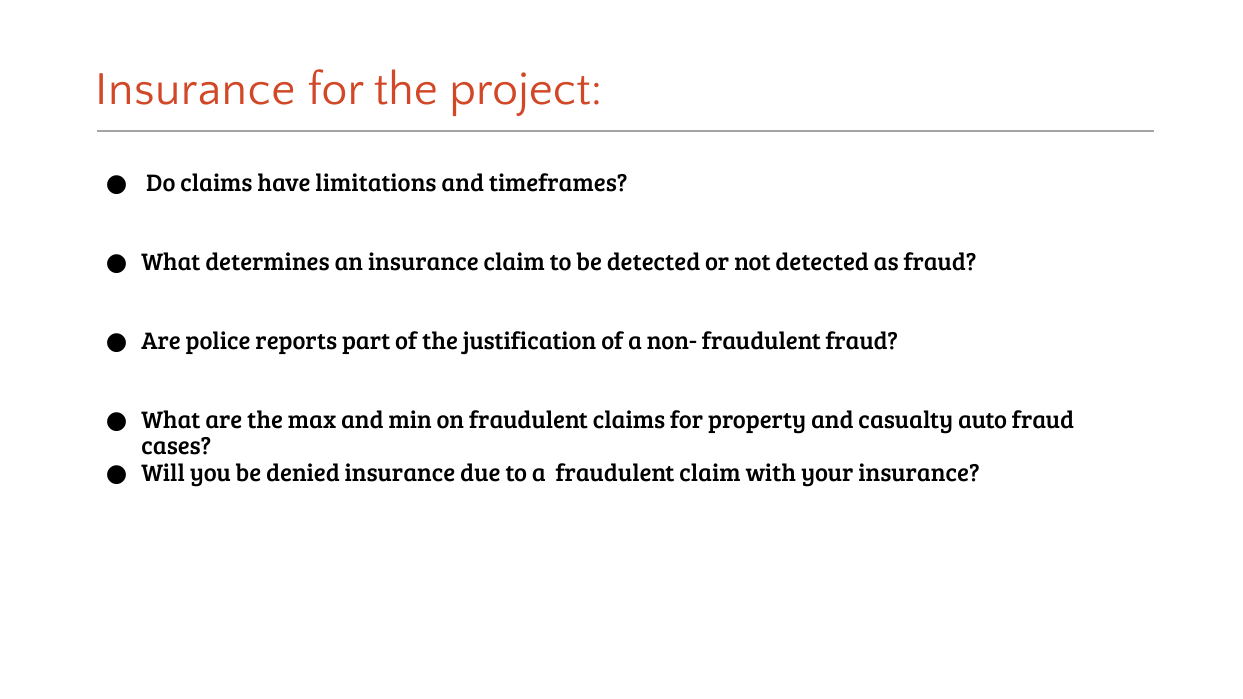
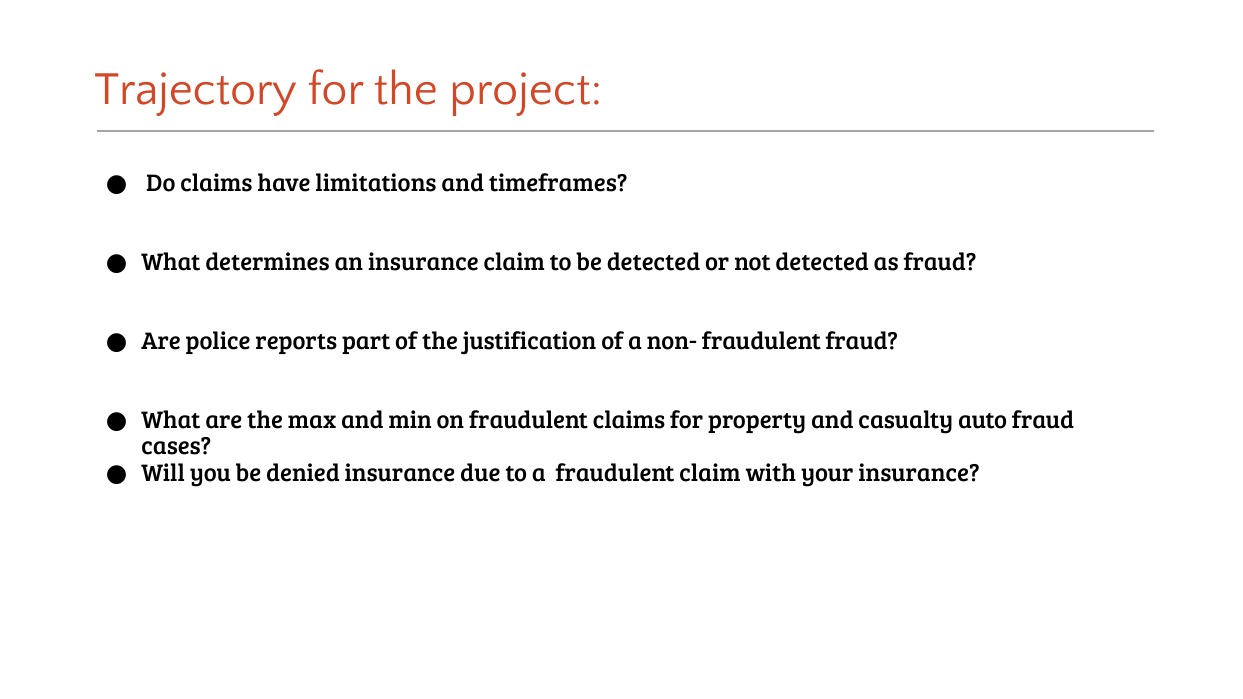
Insurance: Insurance -> Trajectory (196, 89)
